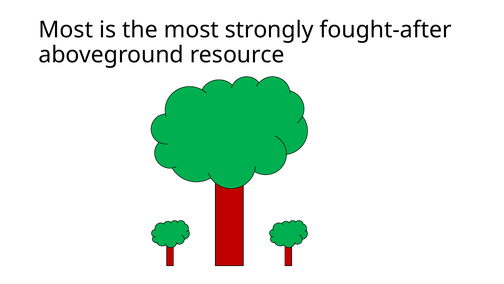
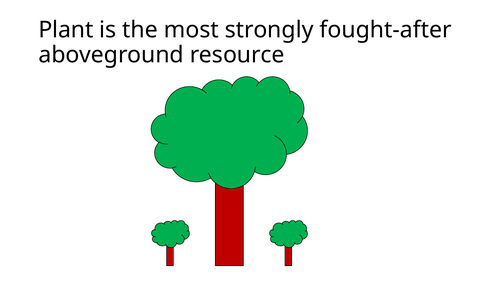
Most: Most -> Plant (66, 30)
